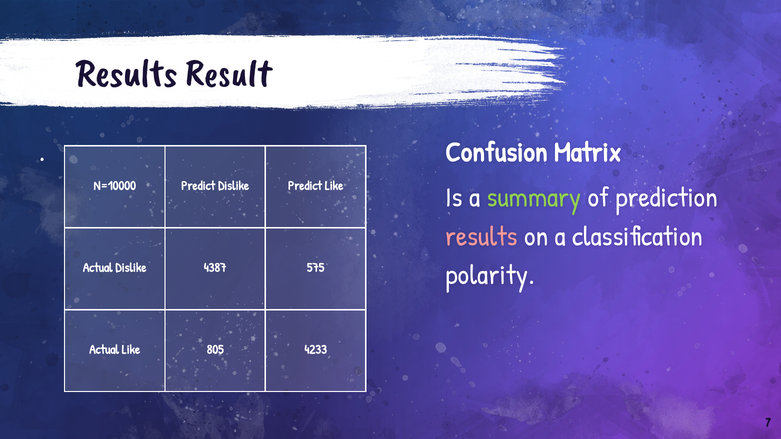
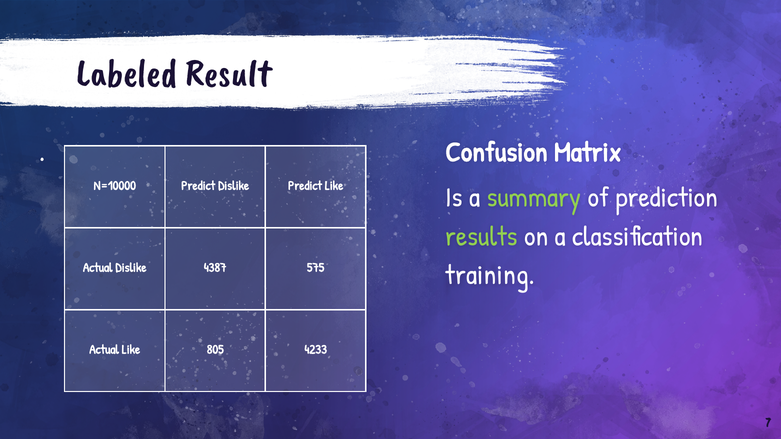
Results: Results -> Labeled (127, 73)
results colour: pink -> light green (482, 236)
polarity: polarity -> training (490, 275)
